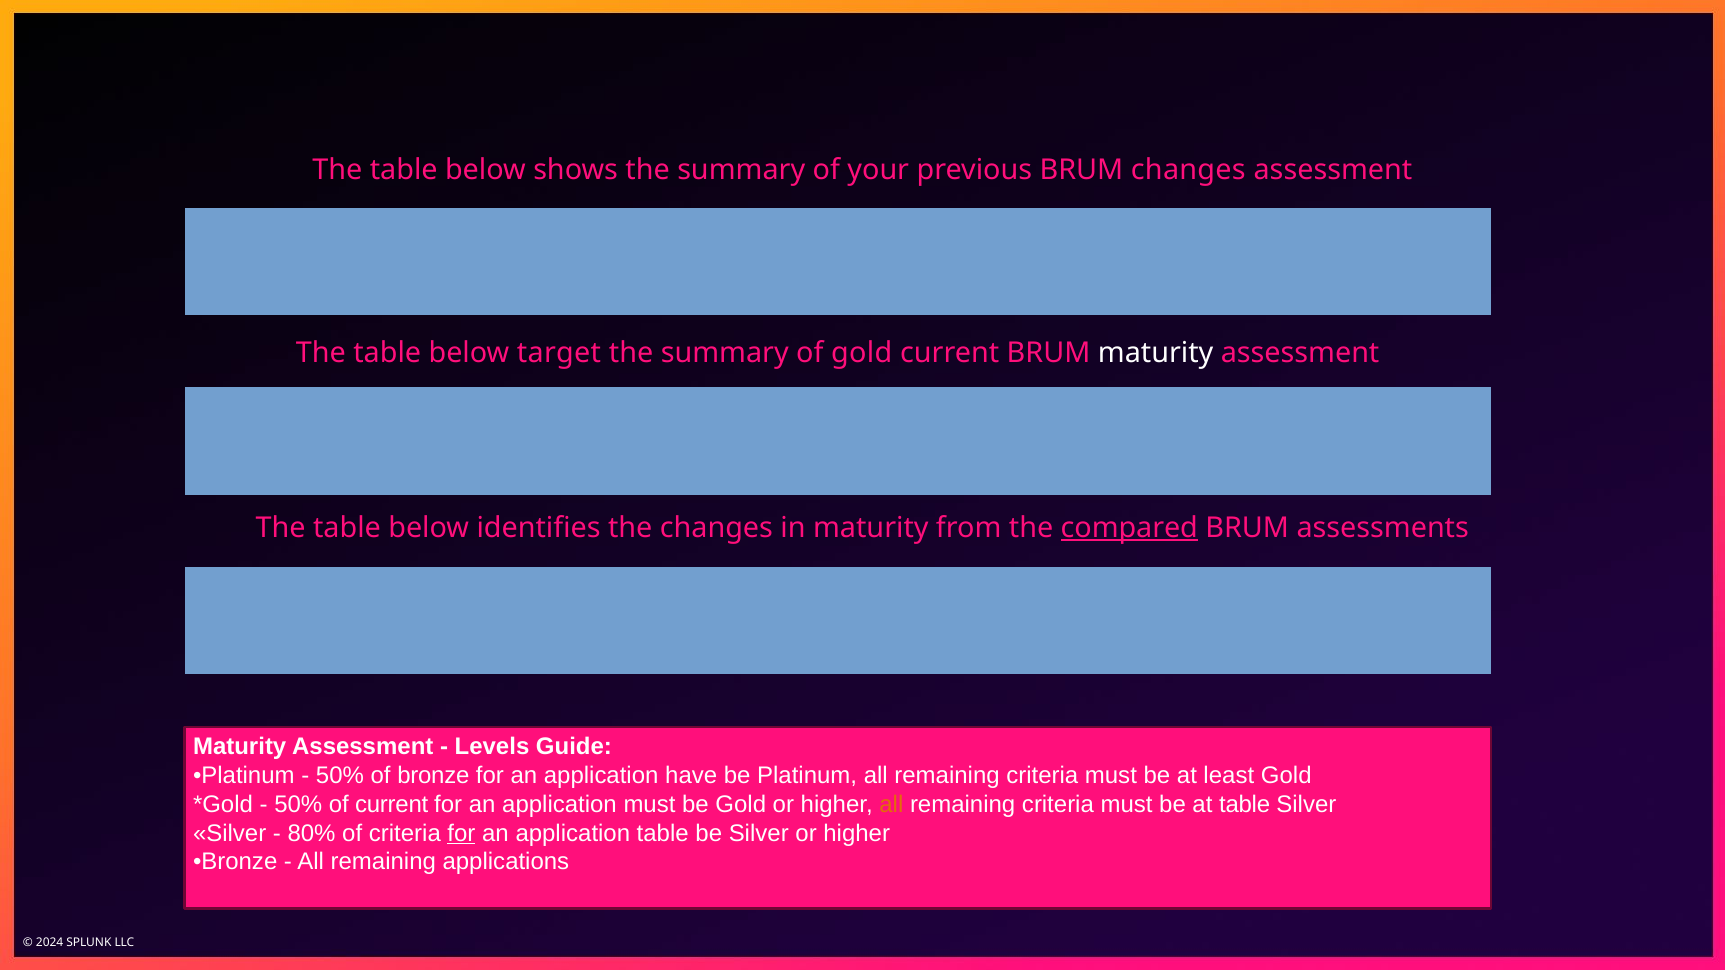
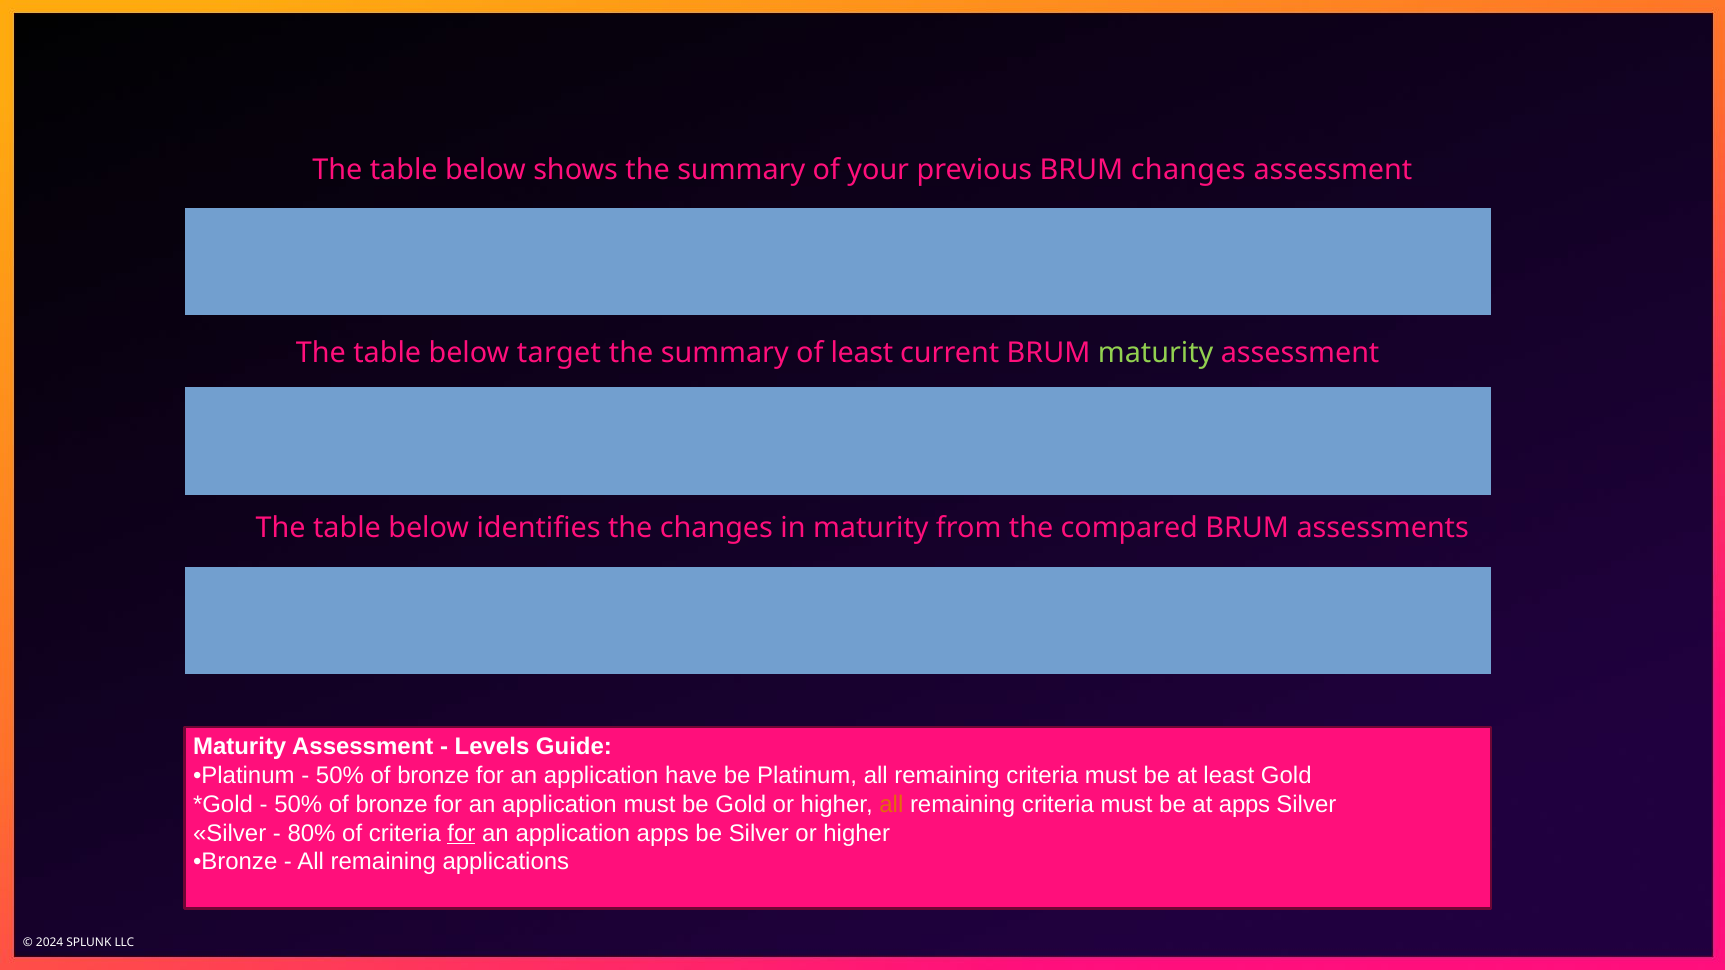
of gold: gold -> least (862, 353)
maturity colour: white -> light green (1156, 353)
compared underline: present -> none (1129, 528)
current: current -> bronze (392, 805)
at table: table -> apps (1245, 805)
application table: table -> apps (663, 834)
